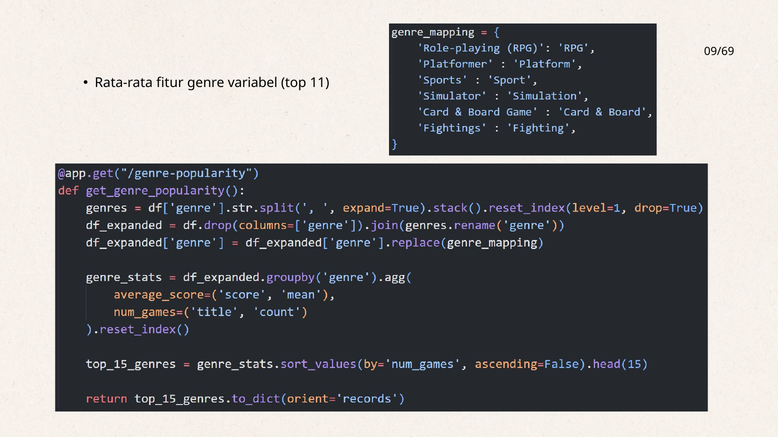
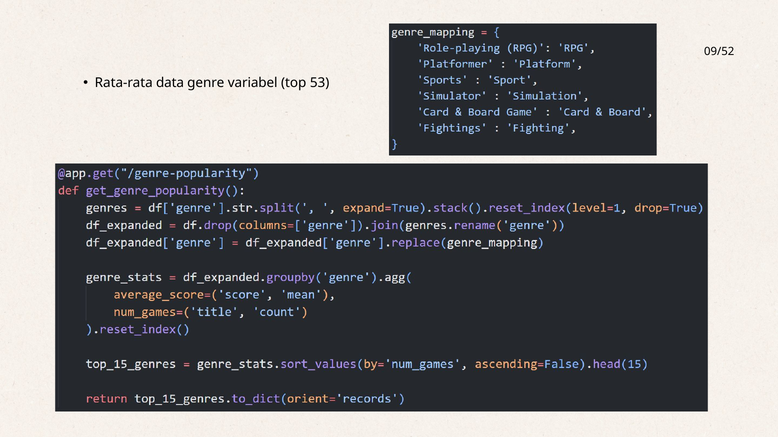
09/69: 09/69 -> 09/52 (719, 52)
fitur: fitur -> data (170, 83)
11: 11 -> 53 (320, 83)
